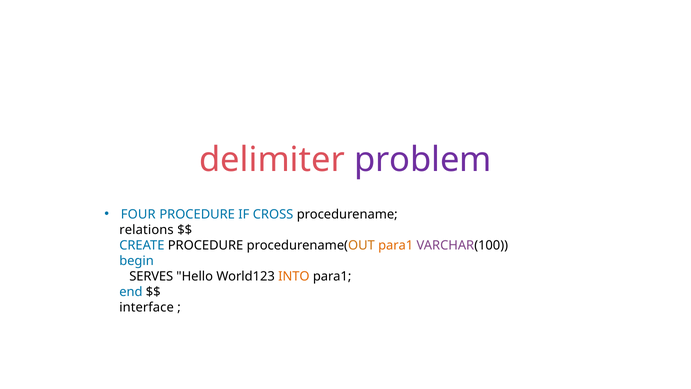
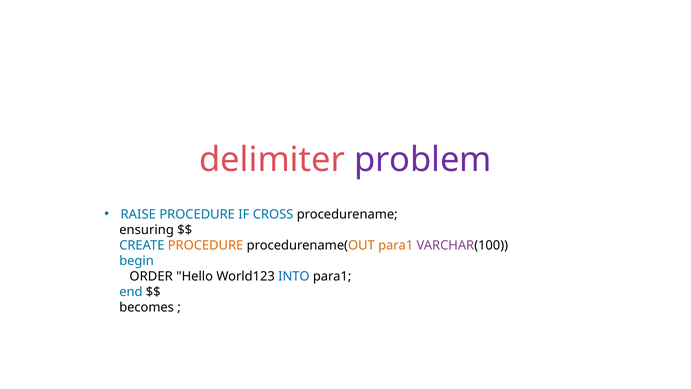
FOUR: FOUR -> RAISE (138, 214)
relations: relations -> ensuring (147, 230)
PROCEDURE colour: black -> orange (206, 245)
SERVES: SERVES -> ORDER (151, 276)
INTO colour: orange -> blue (294, 276)
interface: interface -> becomes (147, 307)
